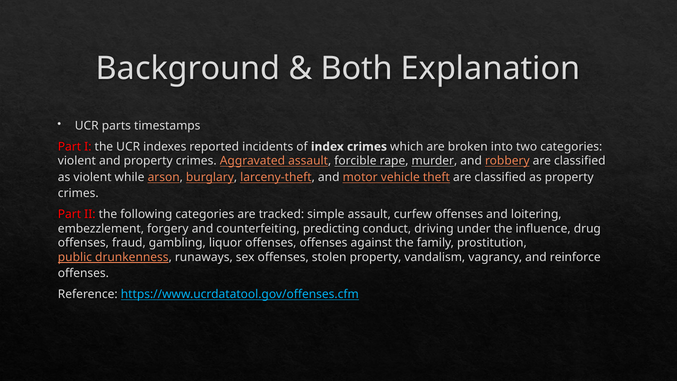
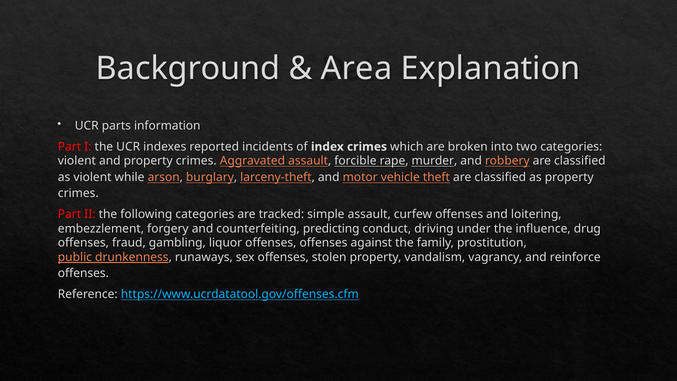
Both: Both -> Area (356, 69)
timestamps: timestamps -> information (167, 126)
